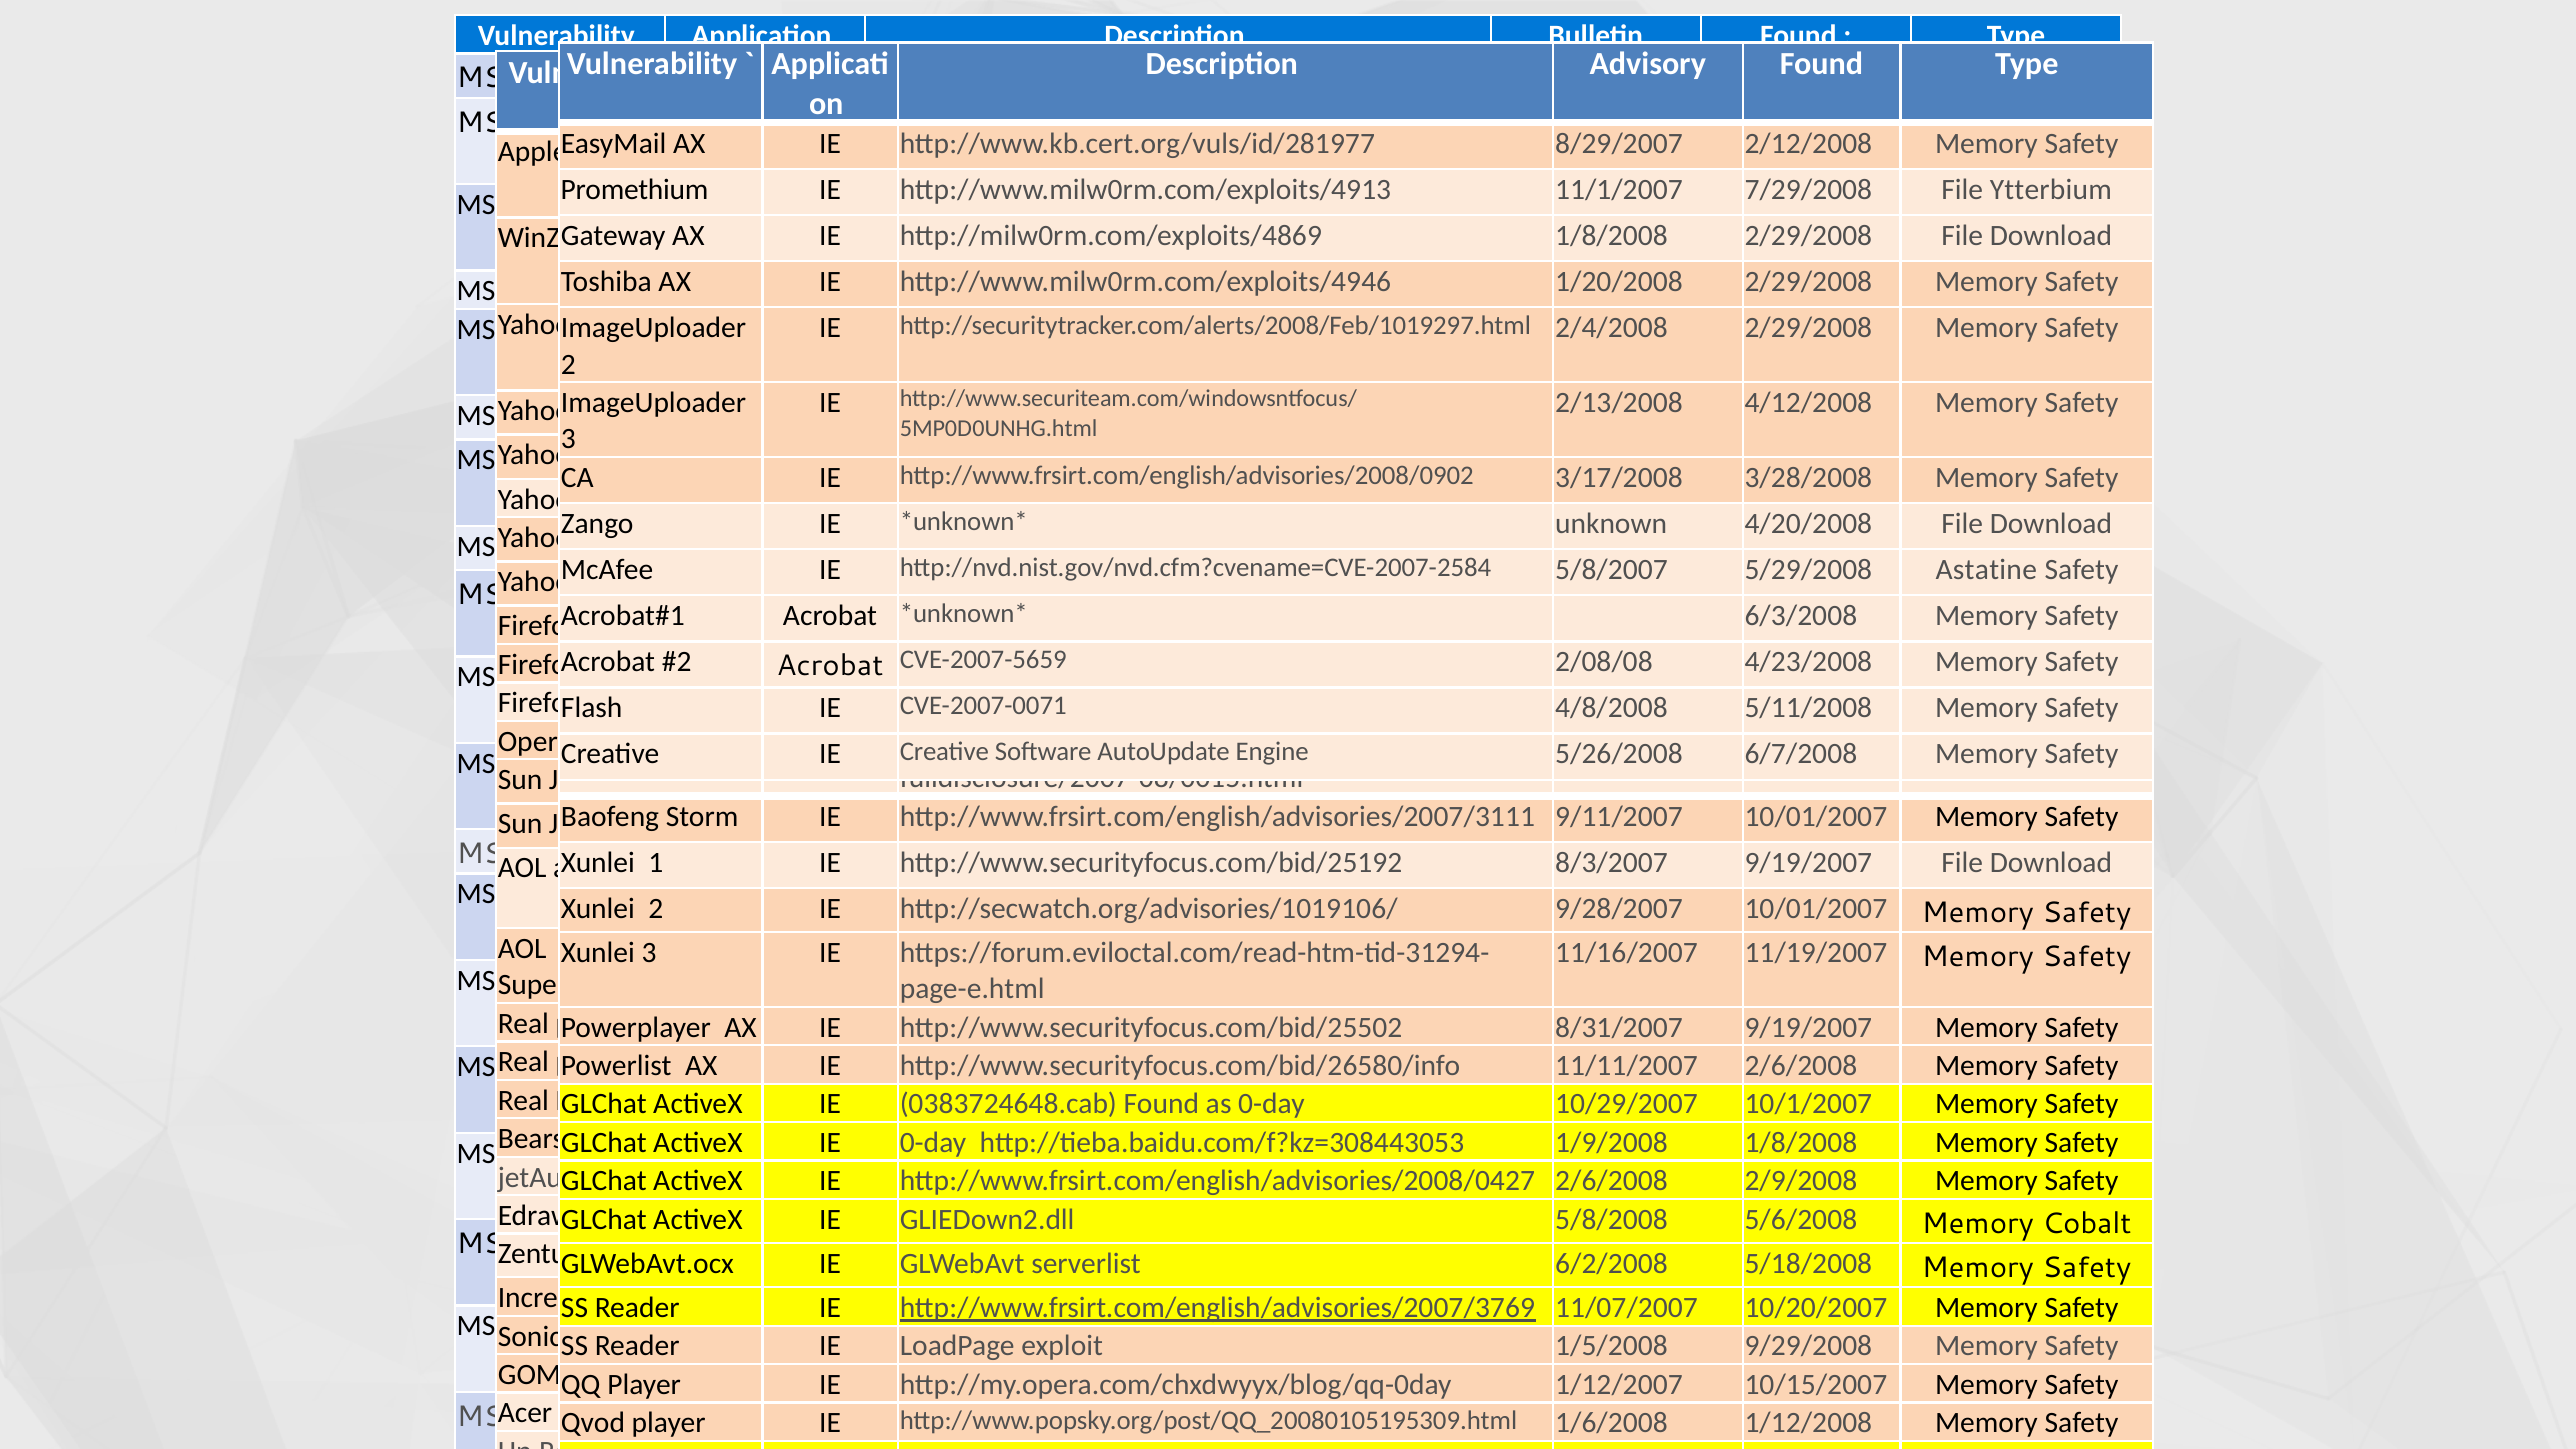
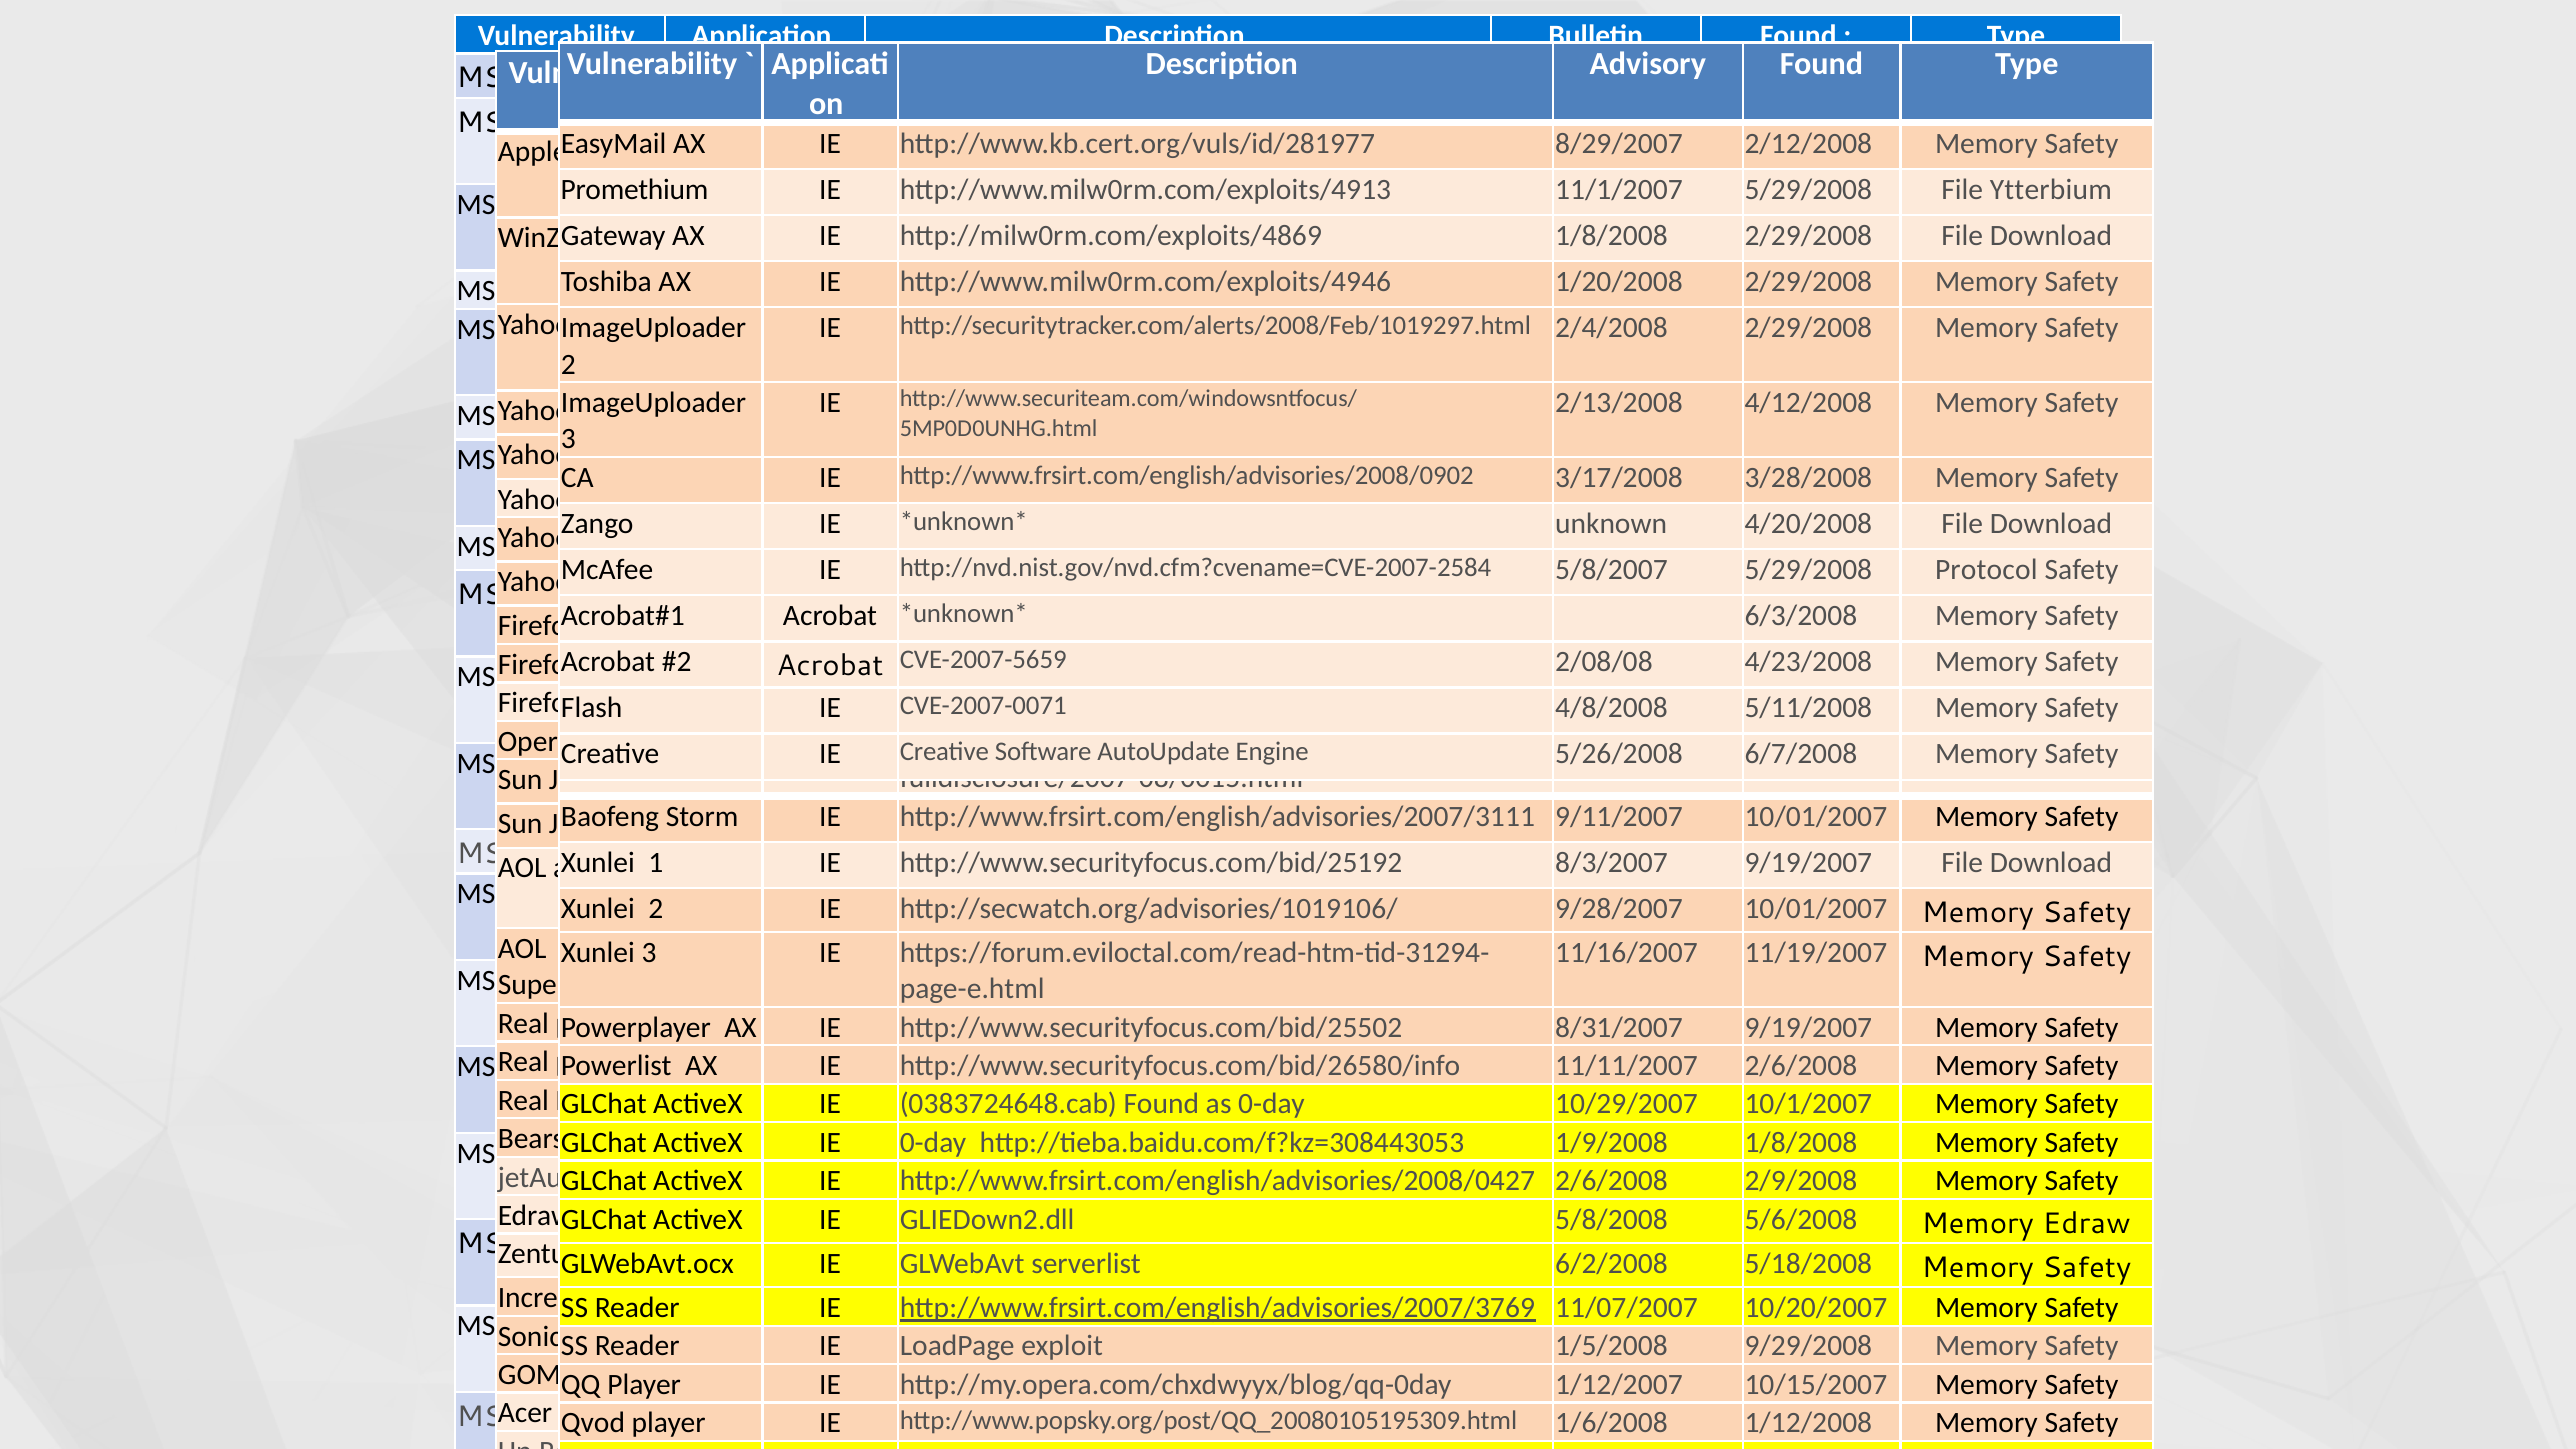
11/1/2007 7/29/2008: 7/29/2008 -> 5/29/2008 (1808, 190)
Astatine: Astatine -> Protocol (1986, 570)
Cobalt: Cobalt -> Edraw (2087, 1224)
